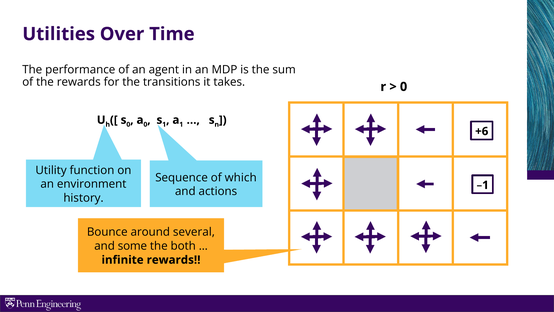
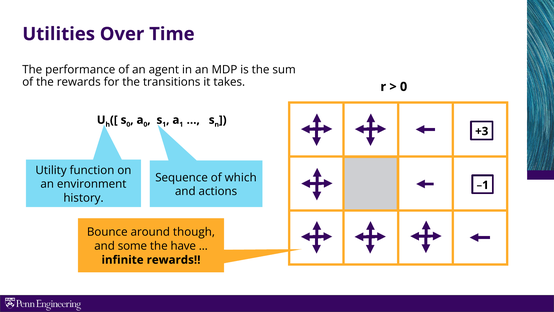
+6: +6 -> +3 (482, 131)
several: several -> though (194, 232)
both: both -> have (183, 246)
